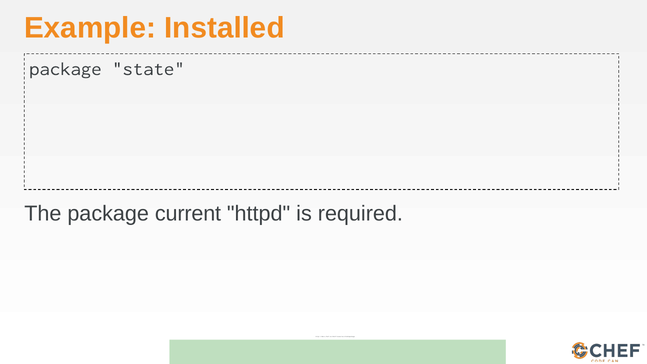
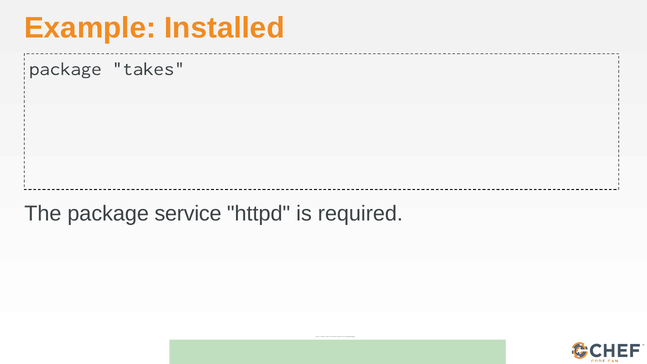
state: state -> takes (148, 69)
current: current -> service (188, 213)
